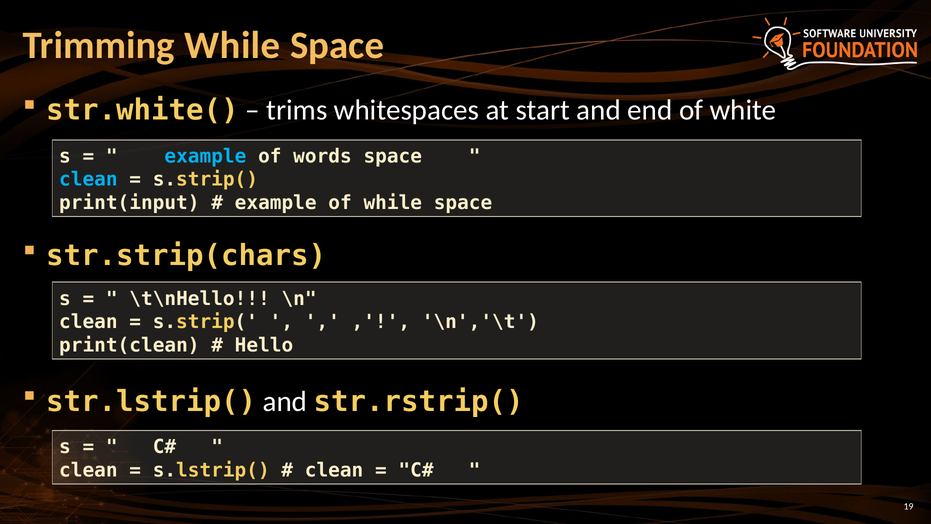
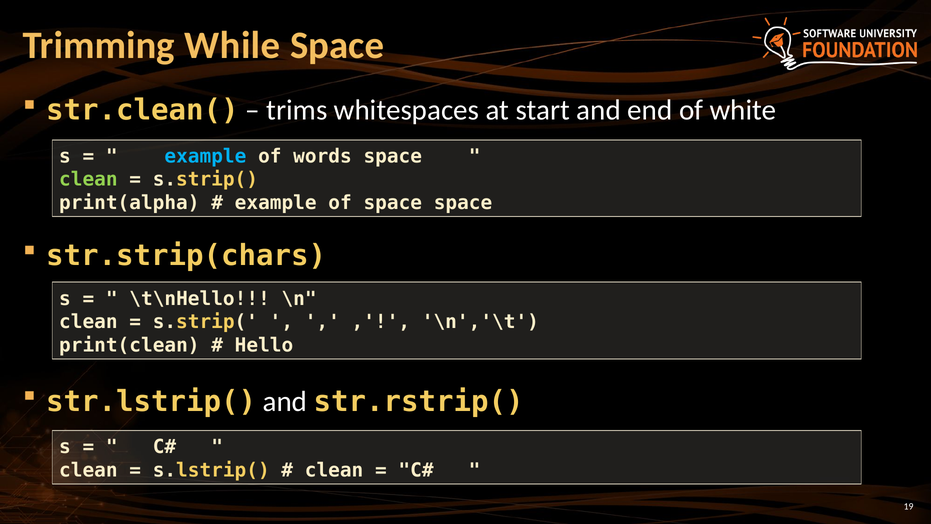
str.white(: str.white( -> str.clean( (142, 110)
clean colour: light blue -> light green (88, 180)
print(input: print(input -> print(alpha (129, 203)
of while: while -> space (393, 203)
